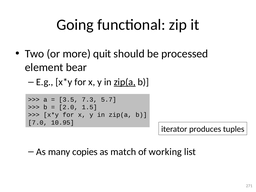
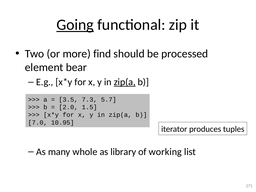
Going underline: none -> present (75, 25)
quit: quit -> find (102, 54)
copies: copies -> whole (85, 152)
match: match -> library (123, 152)
